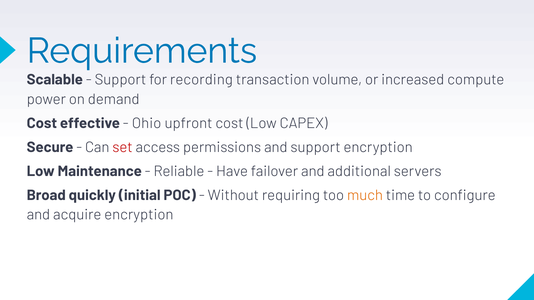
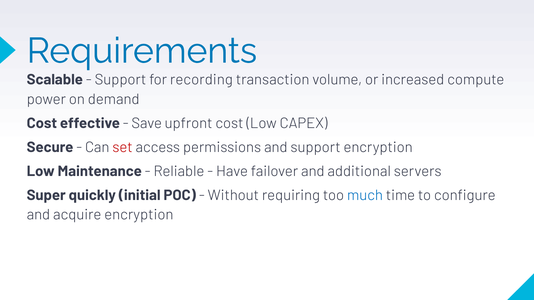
Ohio: Ohio -> Save (147, 123)
Broad: Broad -> Super (46, 195)
much colour: orange -> blue (365, 195)
